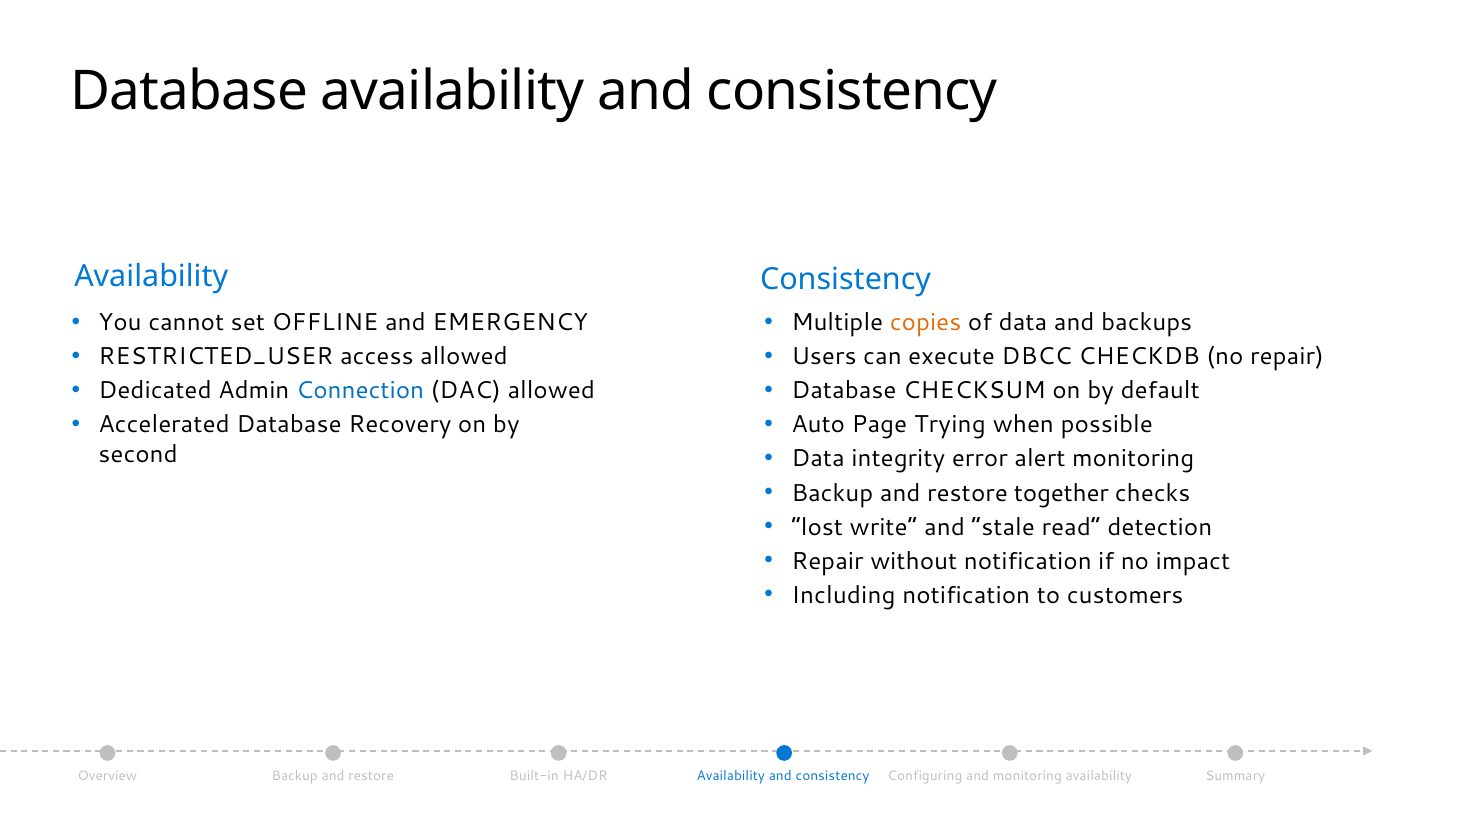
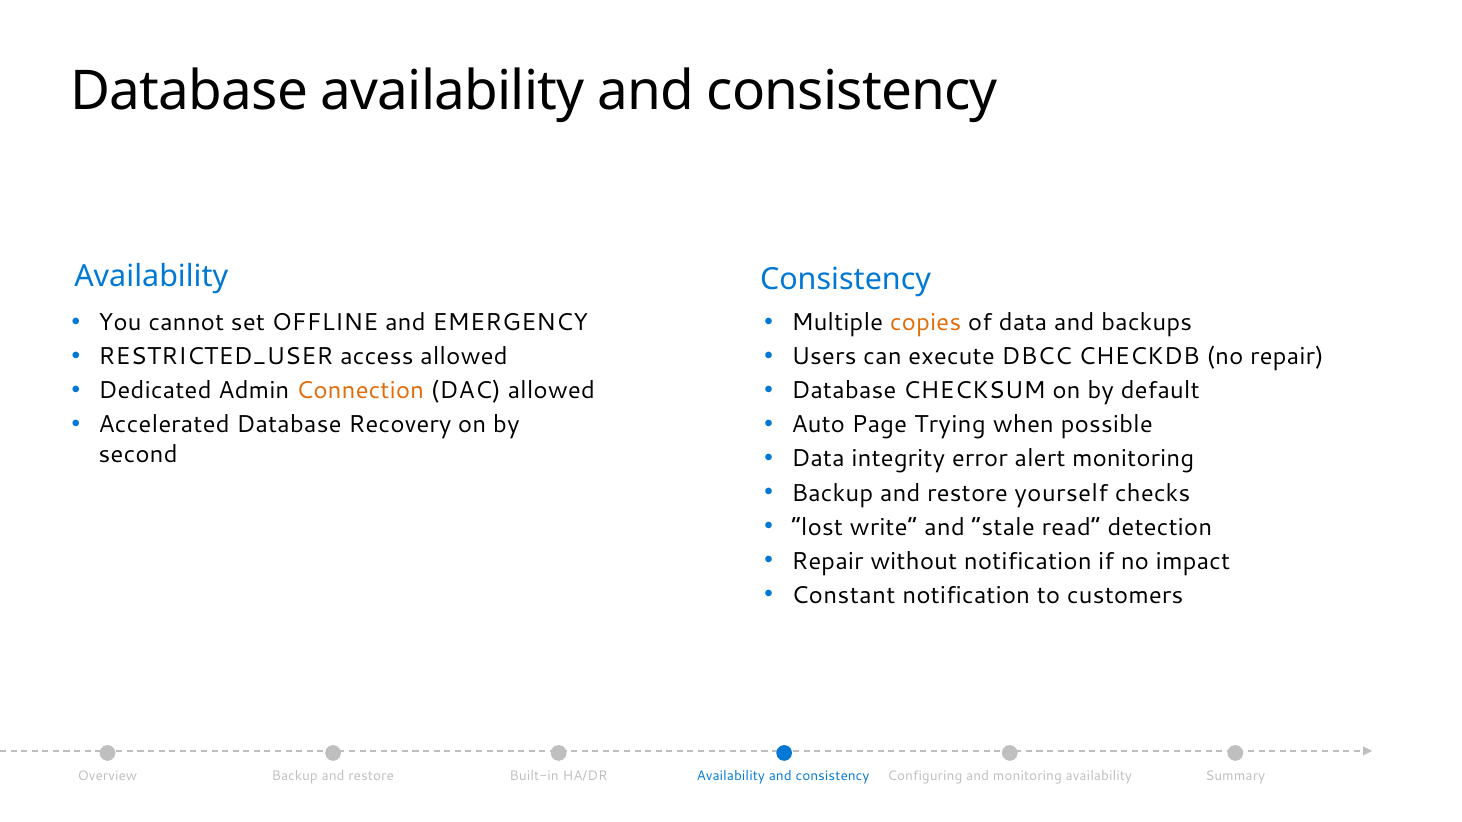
Connection colour: blue -> orange (360, 391)
together: together -> yourself (1061, 493)
Including: Including -> Constant (843, 596)
